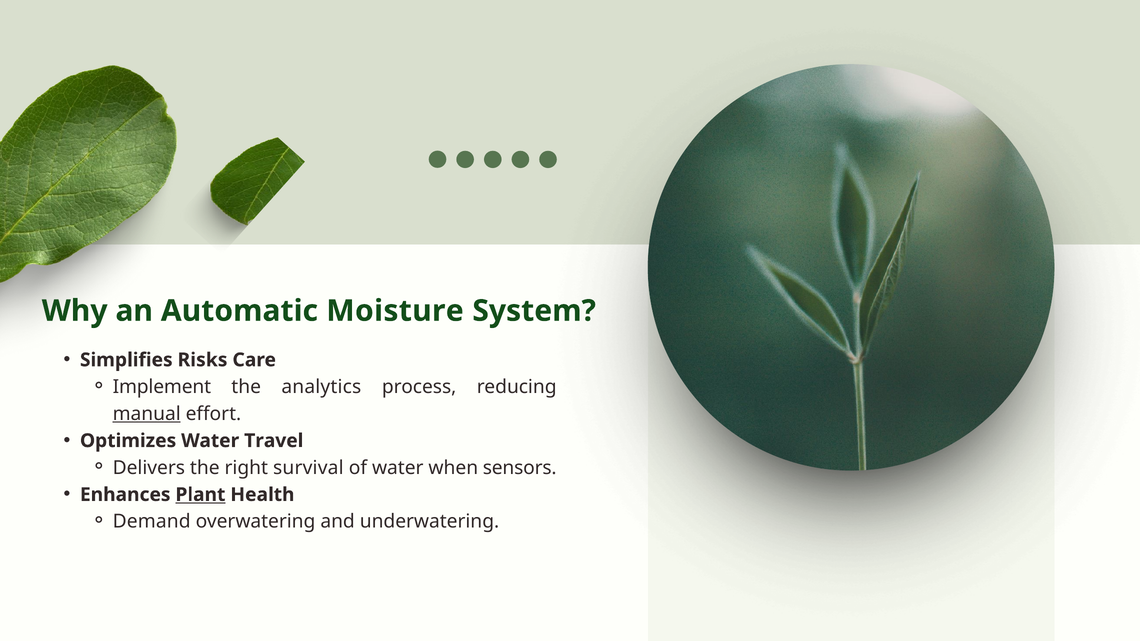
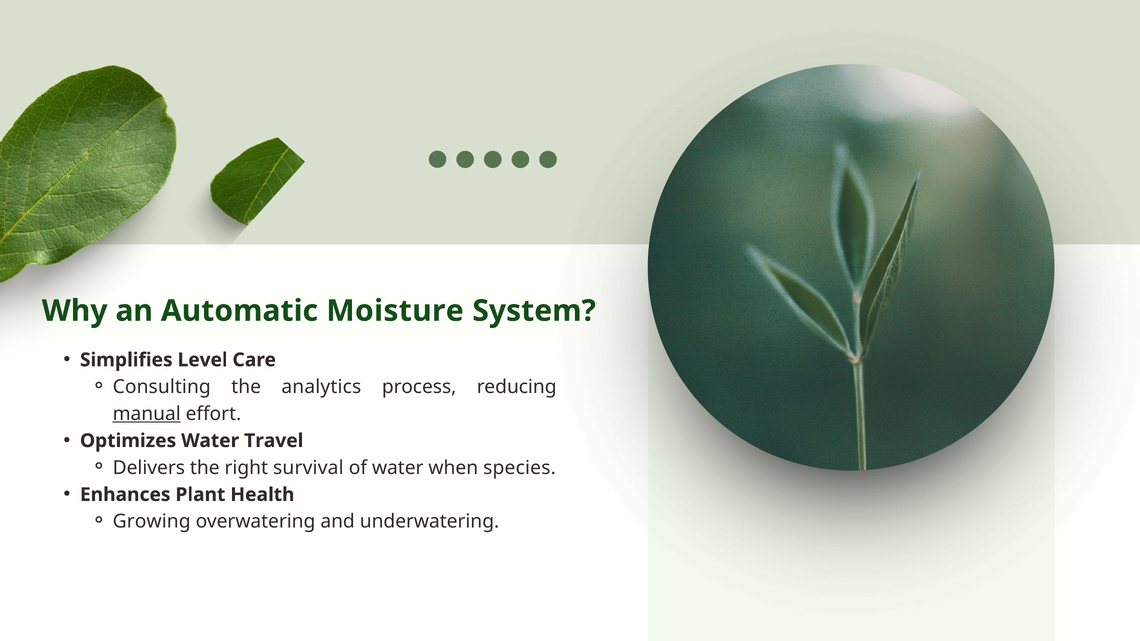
Risks: Risks -> Level (203, 360)
Implement: Implement -> Consulting (162, 387)
sensors: sensors -> species (519, 468)
Plant underline: present -> none (200, 495)
Demand: Demand -> Growing (152, 522)
